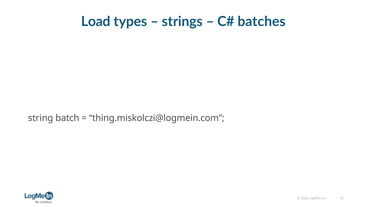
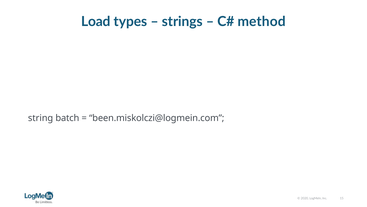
batches: batches -> method (262, 22)
thing.miskolczi@logmein.com: thing.miskolczi@logmein.com -> been.miskolczi@logmein.com (157, 118)
